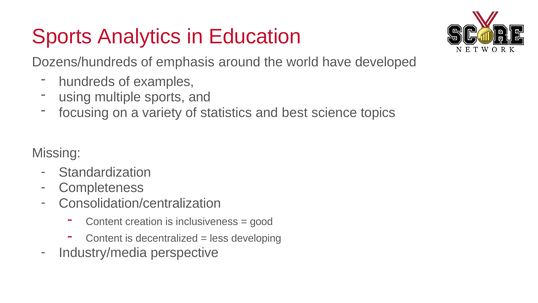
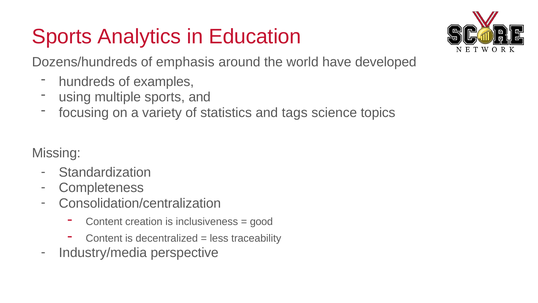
best: best -> tags (295, 113)
developing: developing -> traceability (256, 238)
